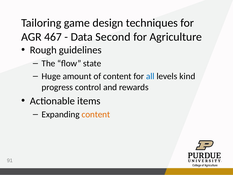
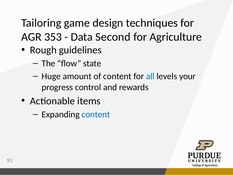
467: 467 -> 353 (53, 37)
kind: kind -> your (187, 76)
content colour: orange -> blue (96, 114)
